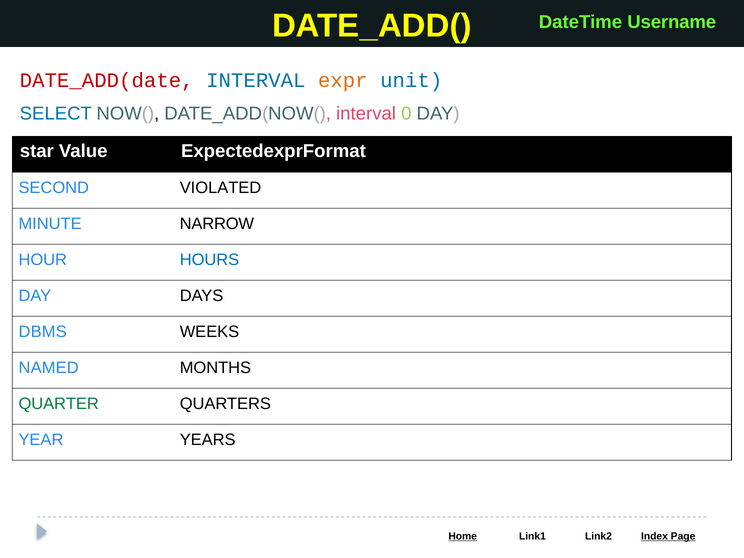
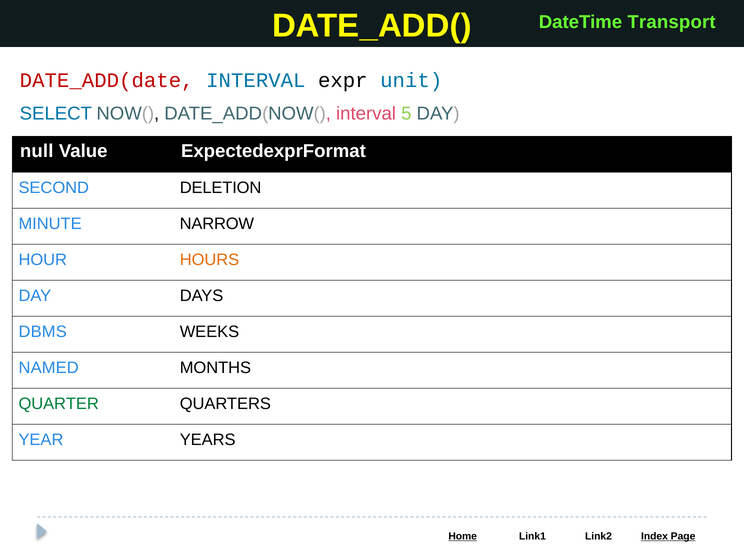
Username: Username -> Transport (672, 22)
expr colour: orange -> black (343, 80)
0: 0 -> 5 (406, 114)
star: star -> null (37, 151)
VIOLATED: VIOLATED -> DELETION (221, 188)
HOURS colour: blue -> orange (209, 260)
